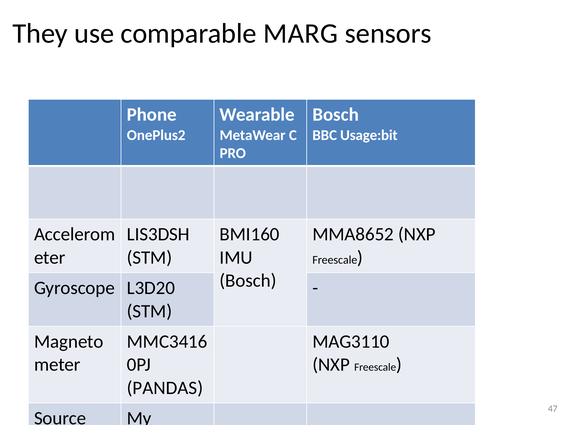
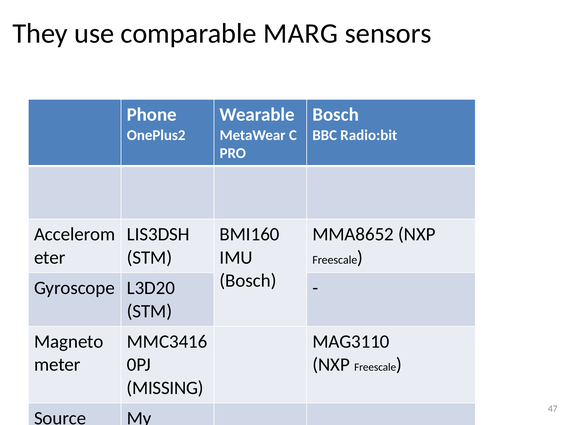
Usage:bit: Usage:bit -> Radio:bit (369, 135)
PANDAS: PANDAS -> MISSING (165, 388)
